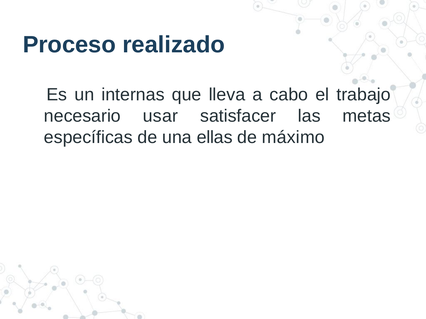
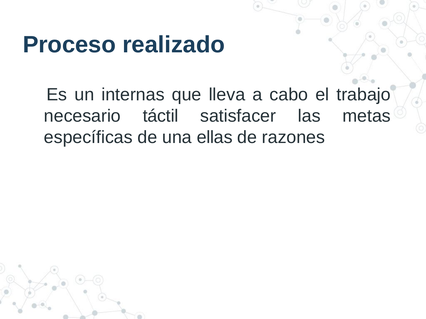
usar: usar -> táctil (161, 116)
máximo: máximo -> razones (293, 138)
